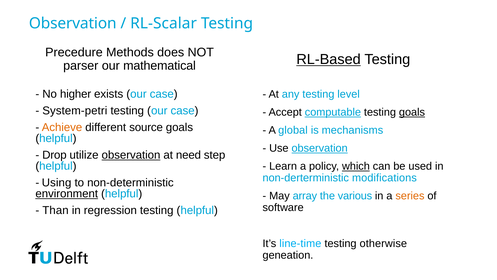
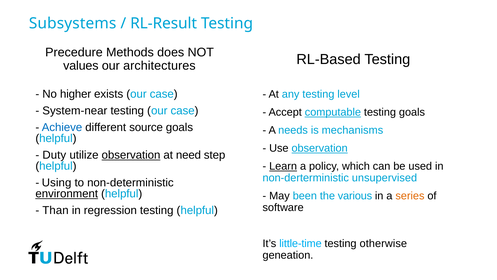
Observation: Observation -> Subsystems (73, 23)
RL-Scalar: RL-Scalar -> RL-Result (164, 23)
RL-Based underline: present -> none (329, 59)
parser: parser -> values (81, 66)
mathematical: mathematical -> architectures (159, 66)
System-petri: System-petri -> System-near (75, 110)
goals underline: present -> none (412, 112)
Achieve colour: orange -> blue (62, 127)
global: global -> needs (293, 130)
Drop: Drop -> Duty (54, 155)
Learn underline: none -> present (283, 166)
which underline: present -> none (356, 166)
modifications: modifications -> unsupervised (384, 178)
array: array -> been (305, 196)
line-time: line-time -> little-time (300, 243)
